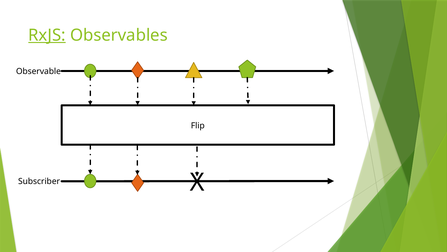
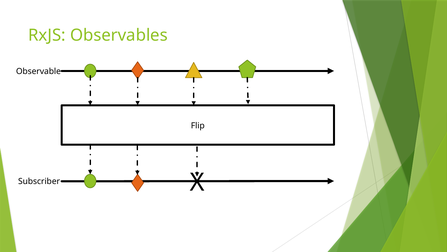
RxJS underline: present -> none (47, 35)
